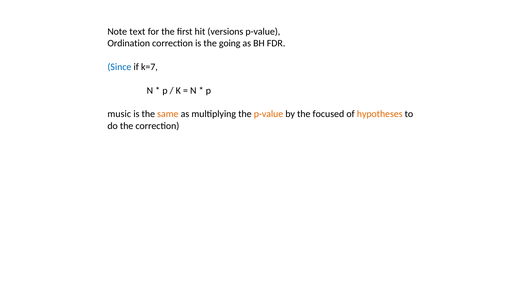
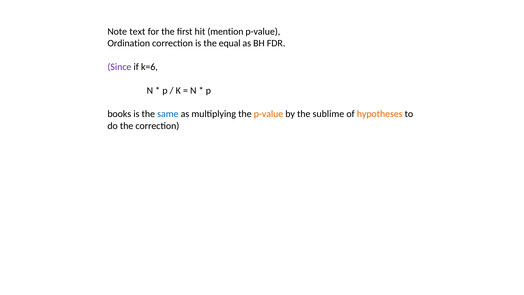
versions: versions -> mention (225, 31)
going: going -> equal (230, 43)
Since colour: blue -> purple (119, 67)
k=7: k=7 -> k=6 (149, 67)
music: music -> books (119, 114)
same colour: orange -> blue (168, 114)
focused: focused -> sublime (328, 114)
